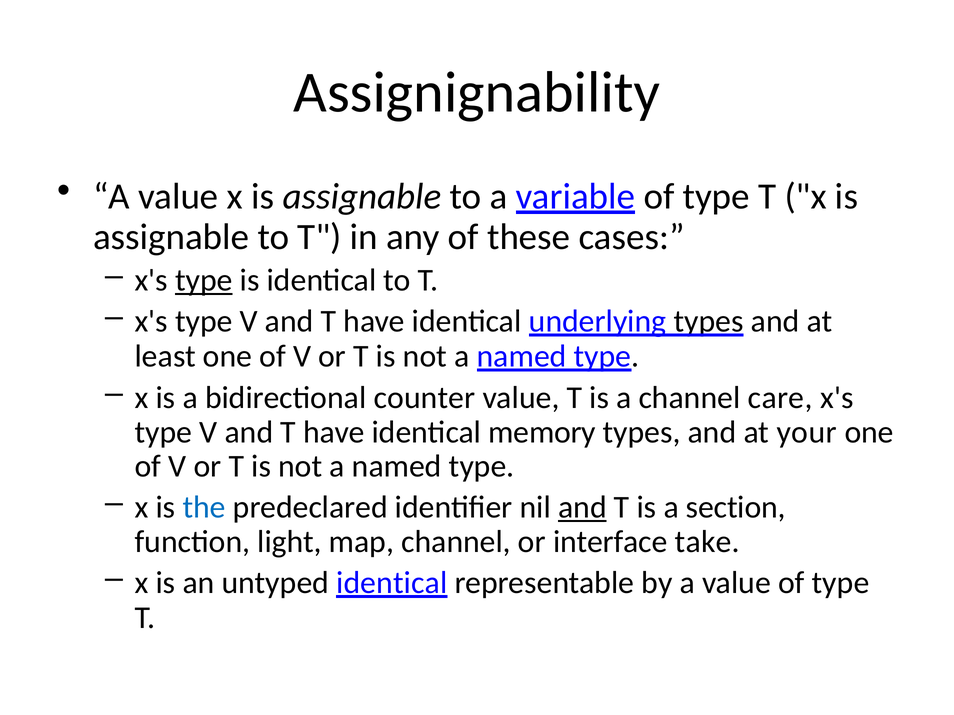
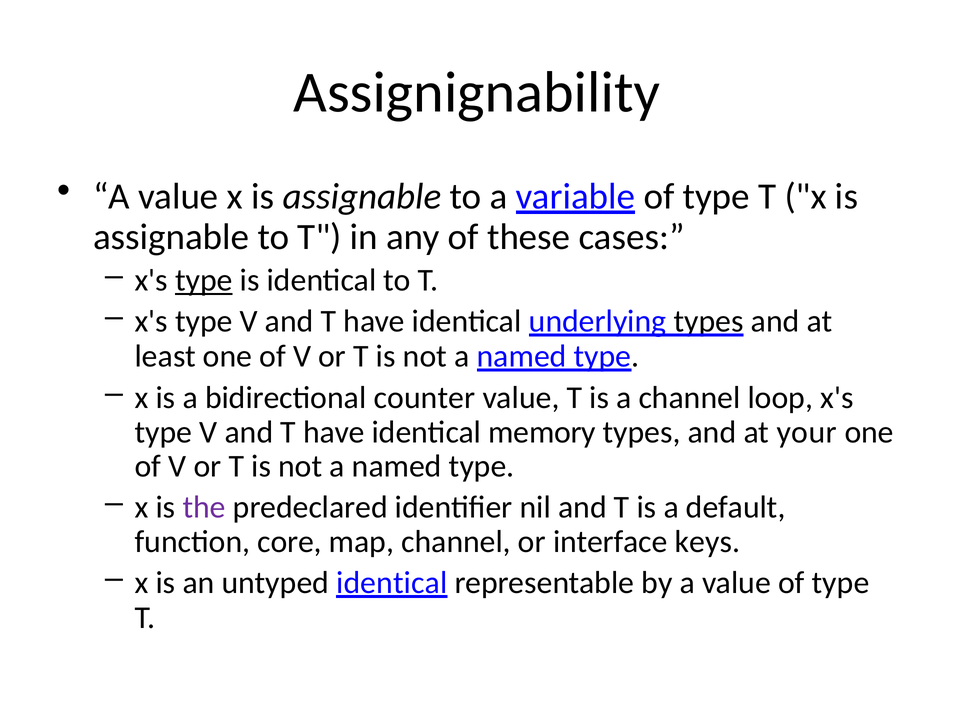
care: care -> loop (780, 398)
the colour: blue -> purple (204, 508)
and underline: present -> none (582, 508)
section: section -> default (736, 508)
light: light -> core (290, 542)
take: take -> keys (707, 542)
